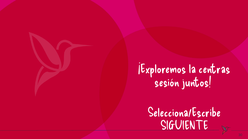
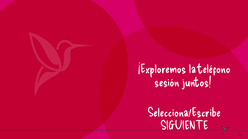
centras: centras -> teléfono (215, 69)
